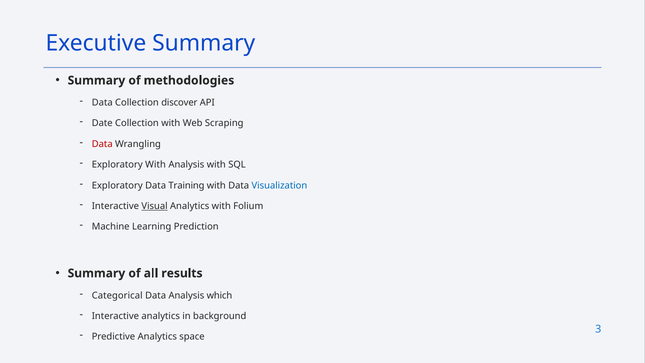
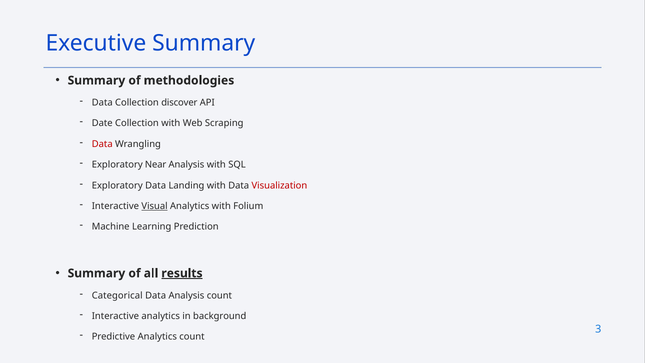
Exploratory With: With -> Near (156, 165)
Training: Training -> Landing (186, 185)
Visualization colour: blue -> red (279, 185)
results underline: none -> present (182, 273)
Analysis which: which -> count (219, 295)
Analytics space: space -> count (192, 337)
